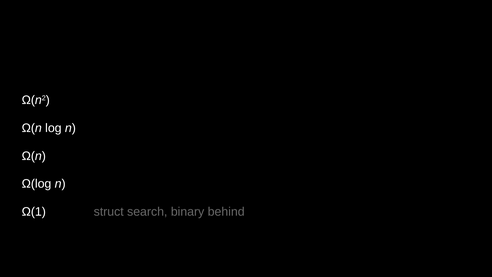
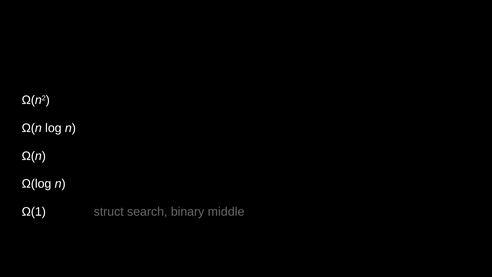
behind: behind -> middle (226, 212)
